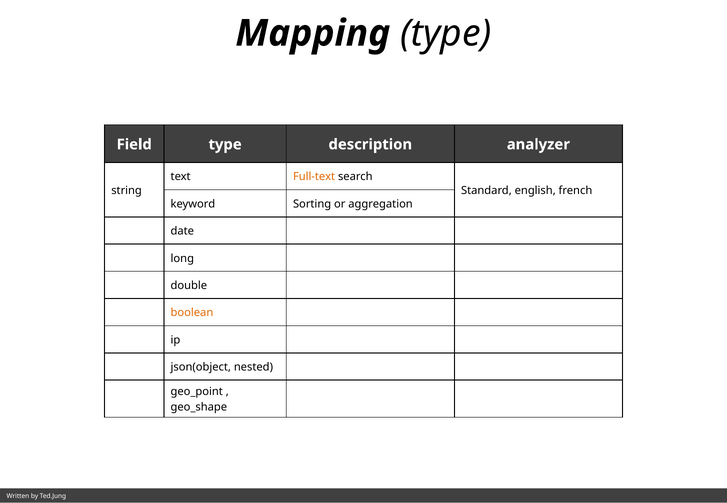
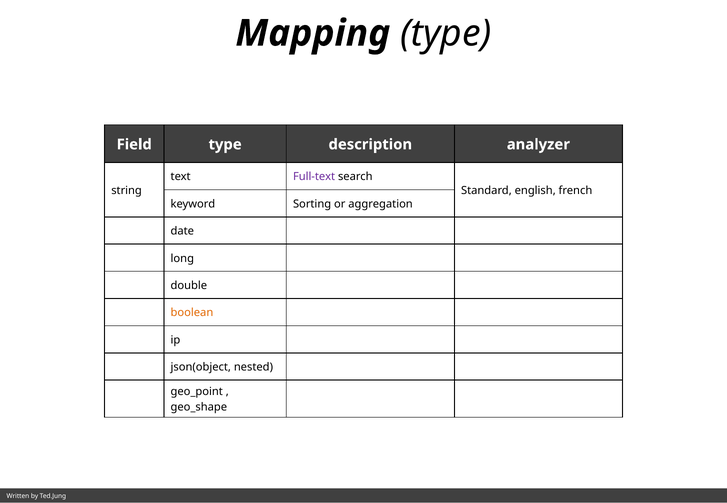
Full-text colour: orange -> purple (314, 177)
